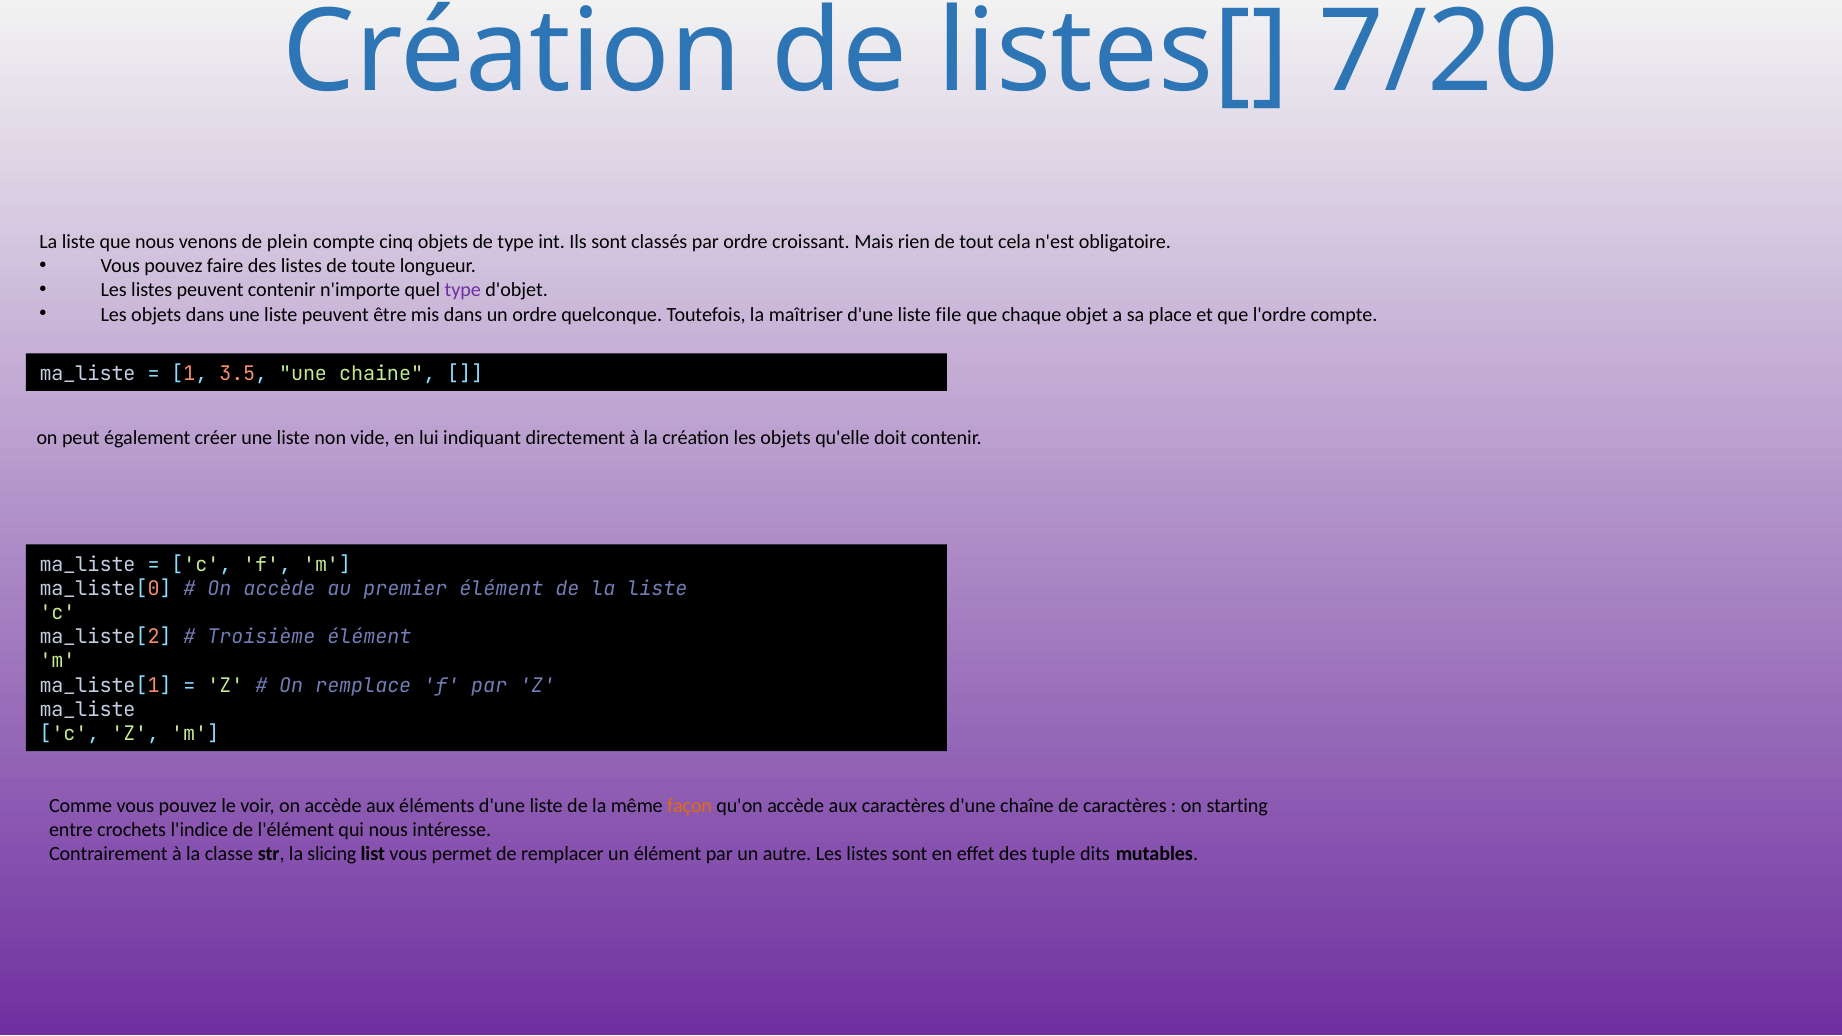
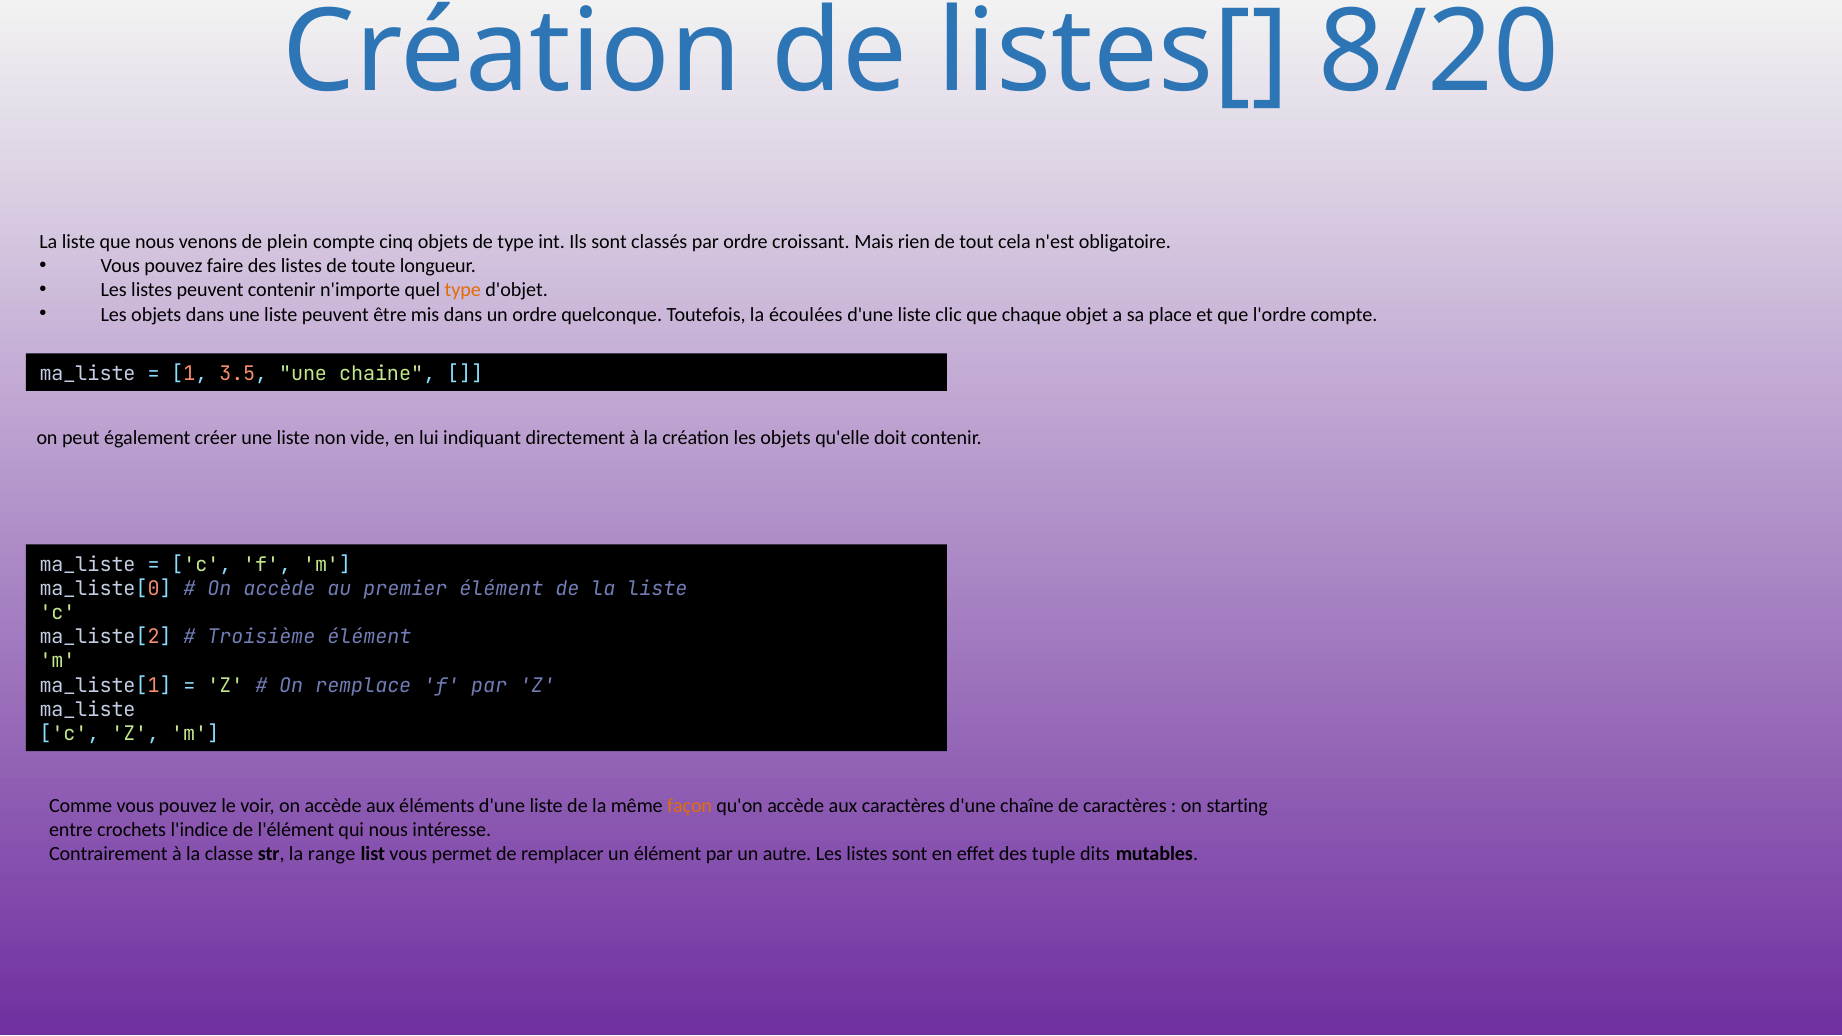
7/20: 7/20 -> 8/20 (1439, 53)
type colour: purple -> orange (463, 290)
maîtriser: maîtriser -> écoulées (806, 315)
file: file -> clic (949, 315)
slicing: slicing -> range (332, 854)
